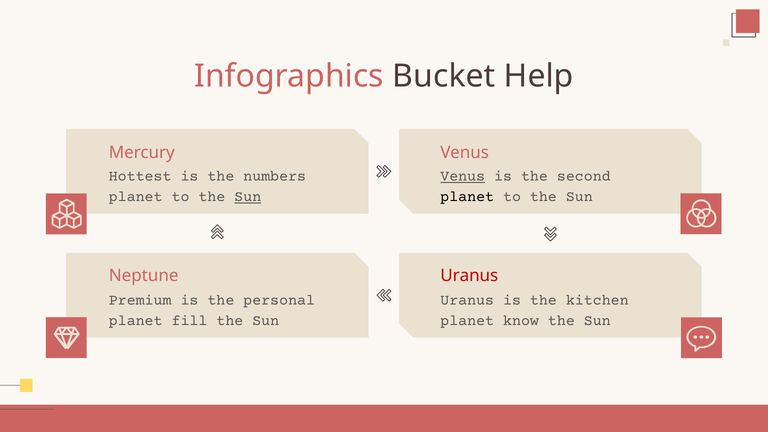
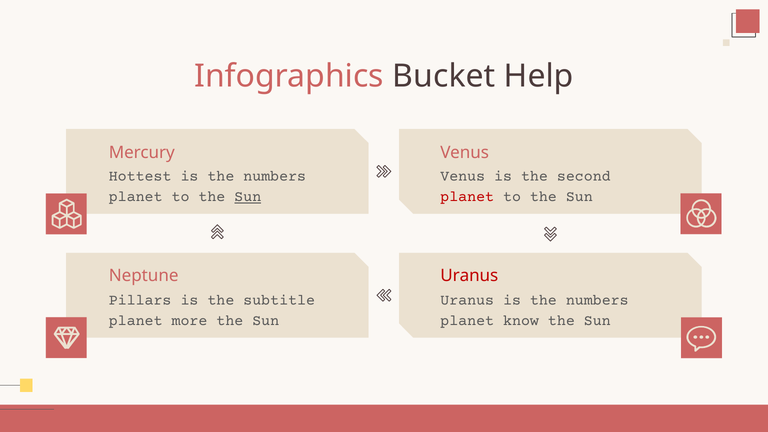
Venus underline: present -> none (463, 176)
planet colour: black -> red (467, 197)
Premium: Premium -> Pillars (140, 300)
personal: personal -> subtitle (279, 300)
Uranus is the kitchen: kitchen -> numbers (597, 300)
fill: fill -> more (189, 320)
